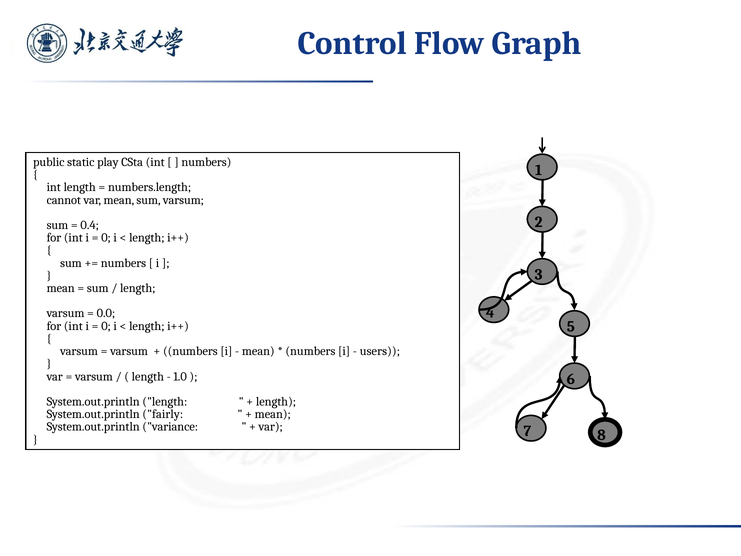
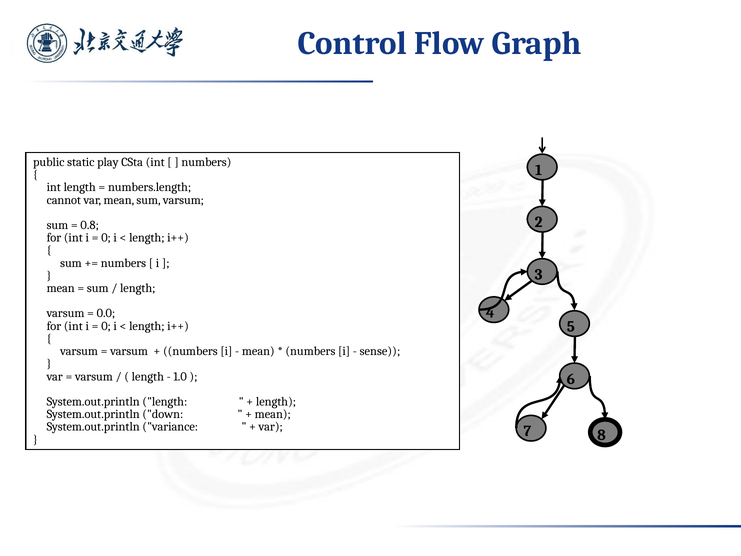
0.4: 0.4 -> 0.8 (90, 225)
users: users -> sense (380, 351)
fairly: fairly -> down (163, 414)
